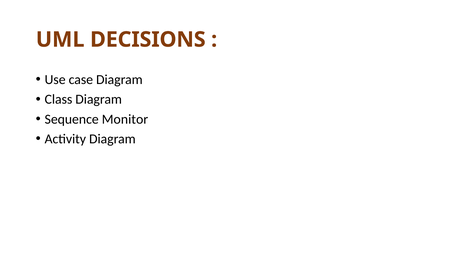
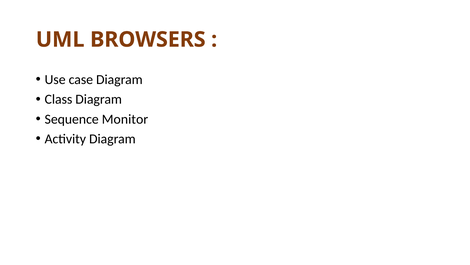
DECISIONS: DECISIONS -> BROWSERS (148, 39)
